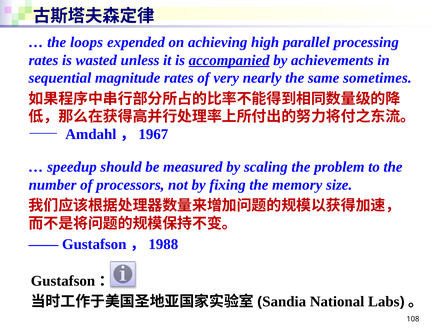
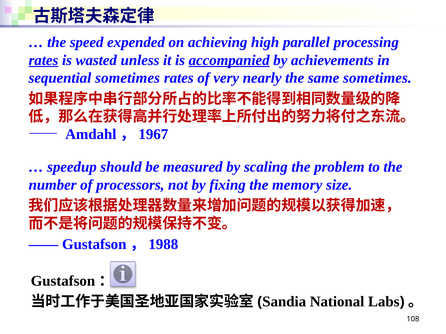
loops: loops -> speed (87, 42)
rates underline: none -> present (43, 60)
sequential magnitude: magnitude -> sometimes (128, 78)
